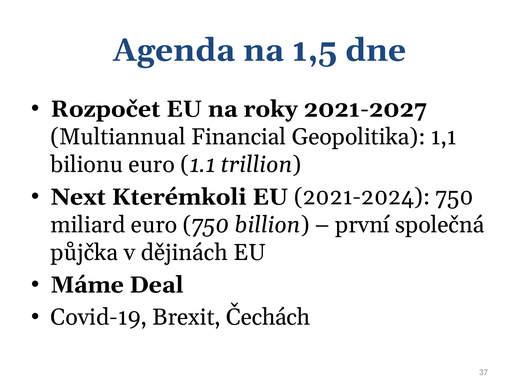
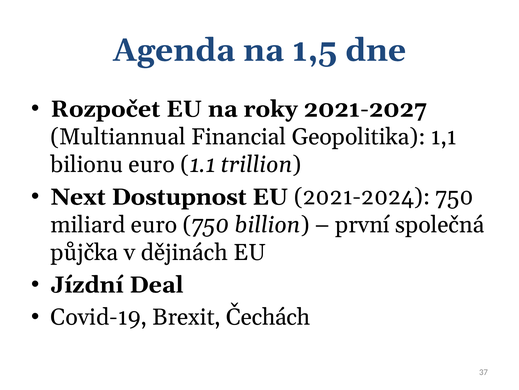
Kterémkoli: Kterémkoli -> Dostupnost (179, 197)
Máme: Máme -> Jízdní (87, 284)
